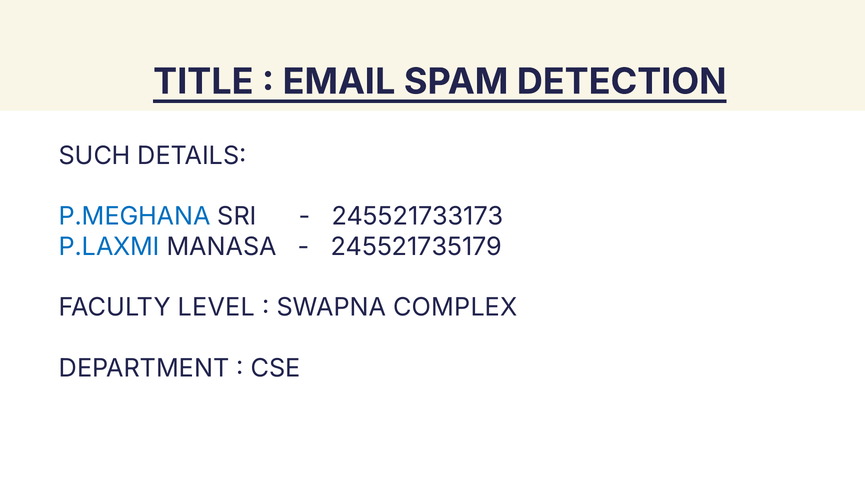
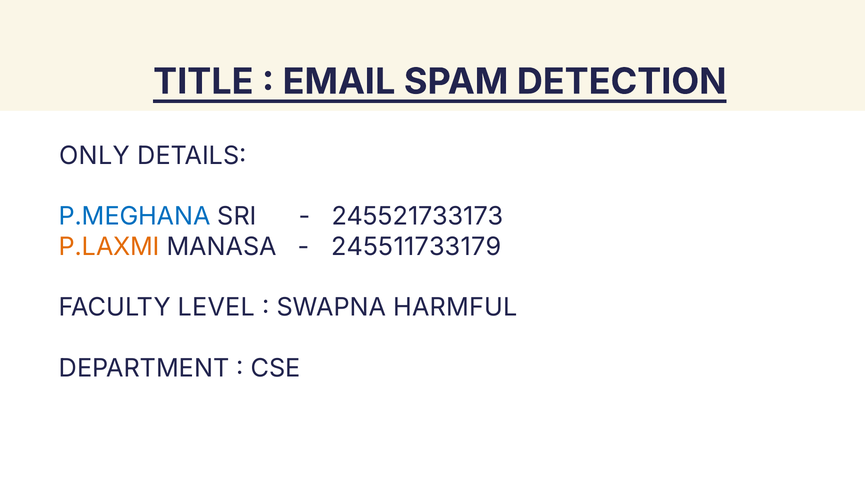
SUCH: SUCH -> ONLY (94, 156)
P.LAXMI colour: blue -> orange (109, 247)
245521735179: 245521735179 -> 245511733179 (416, 247)
COMPLEX: COMPLEX -> HARMFUL (455, 307)
